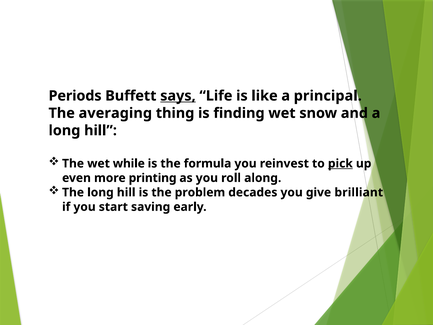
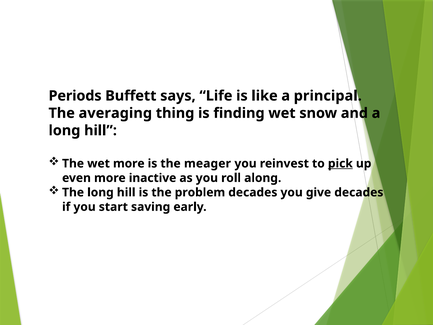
says underline: present -> none (178, 96)
wet while: while -> more (129, 163)
formula: formula -> meager (207, 163)
printing: printing -> inactive (153, 178)
give brilliant: brilliant -> decades (359, 192)
